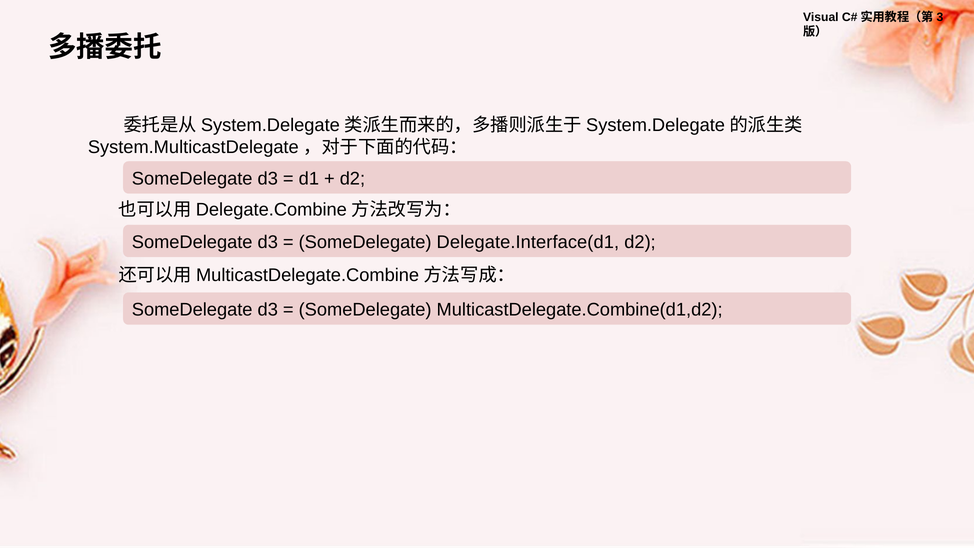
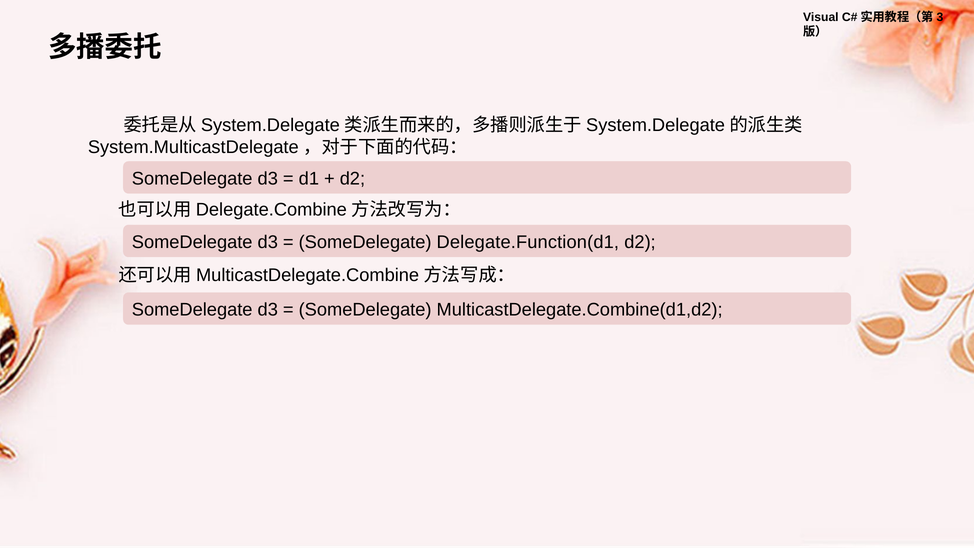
Delegate.Interface(d1: Delegate.Interface(d1 -> Delegate.Function(d1 (528, 242)
